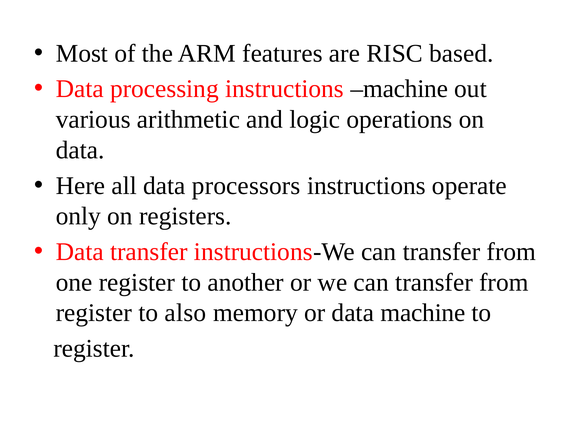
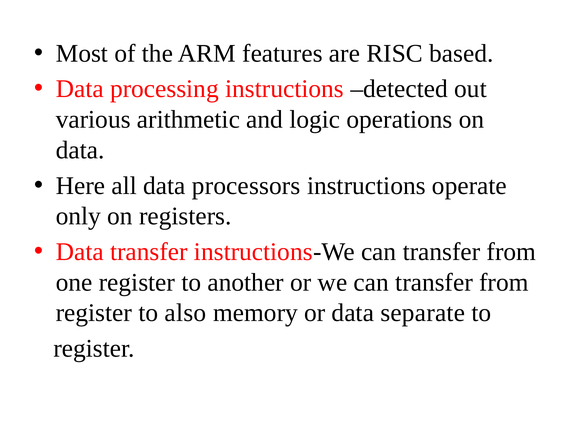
instructions machine: machine -> detected (399, 89)
data machine: machine -> separate (423, 313)
